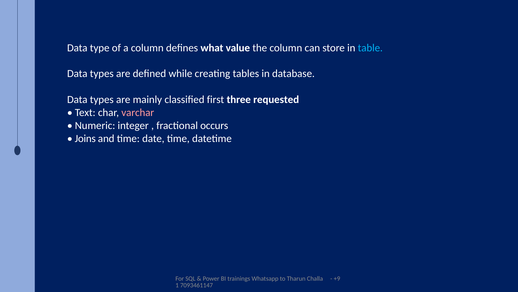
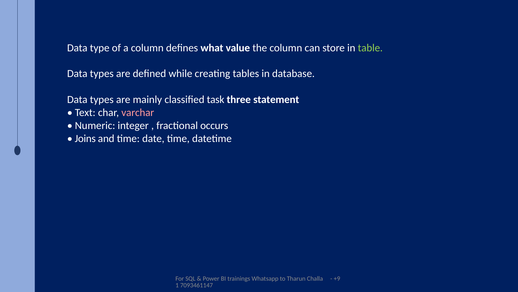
table colour: light blue -> light green (370, 48)
first: first -> task (216, 99)
requested: requested -> statement (276, 99)
